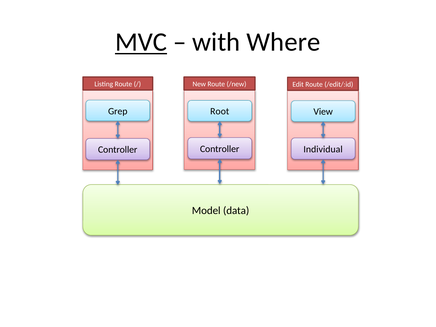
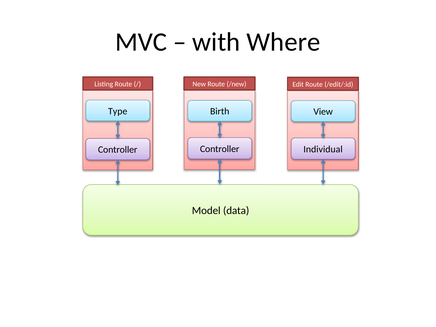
MVC underline: present -> none (141, 42)
Grep: Grep -> Type (118, 111)
Root: Root -> Birth (220, 111)
